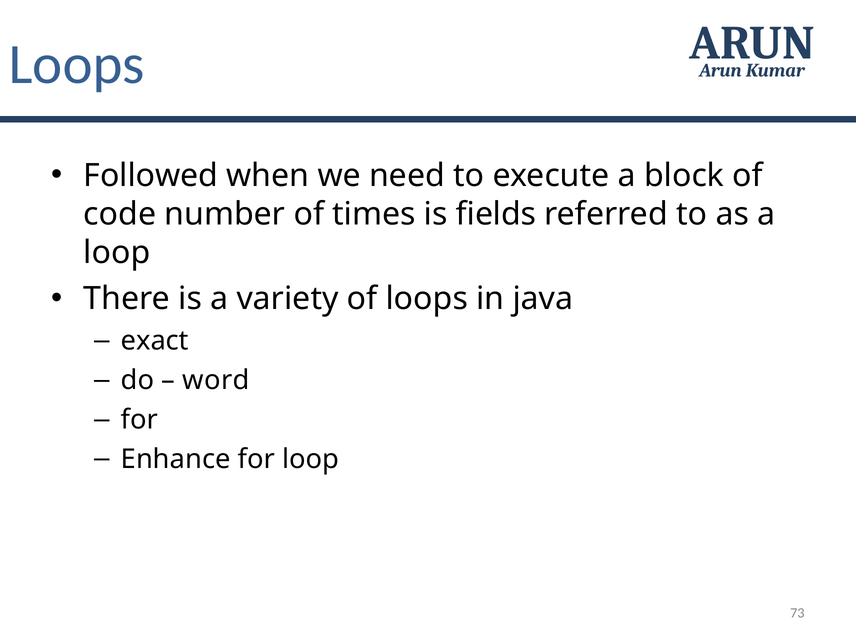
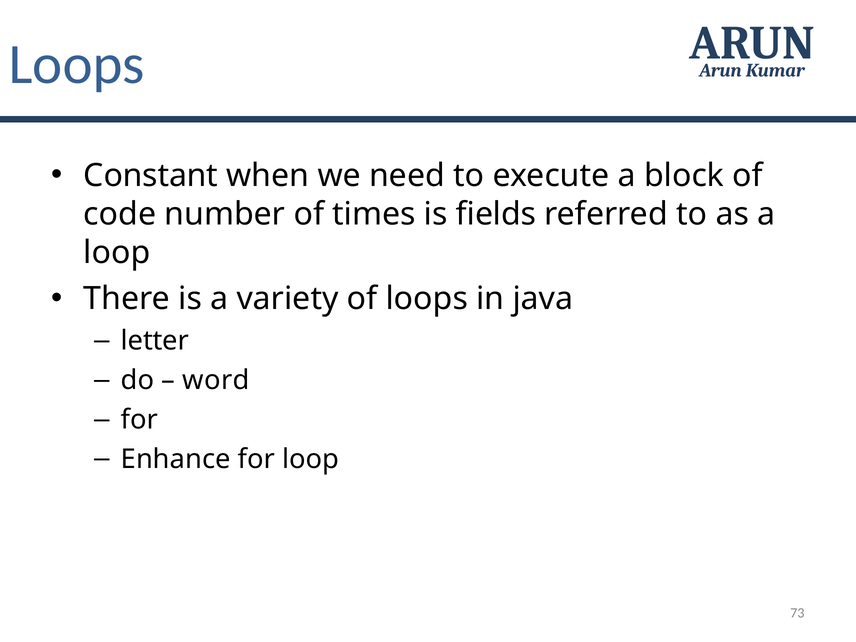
Followed: Followed -> Constant (151, 176)
exact: exact -> letter (155, 341)
